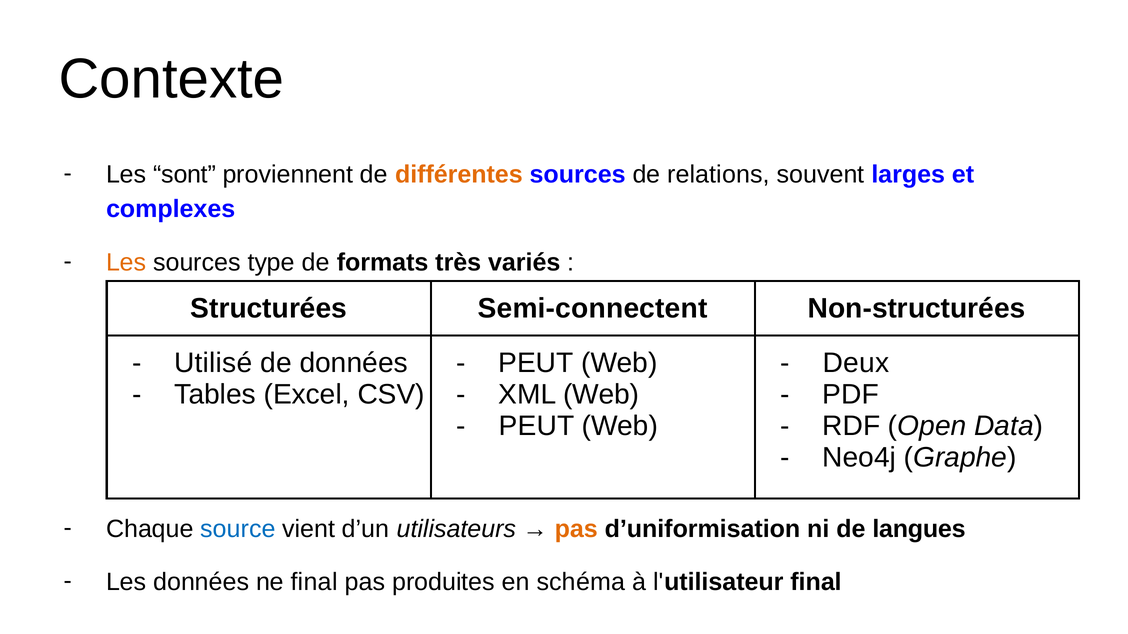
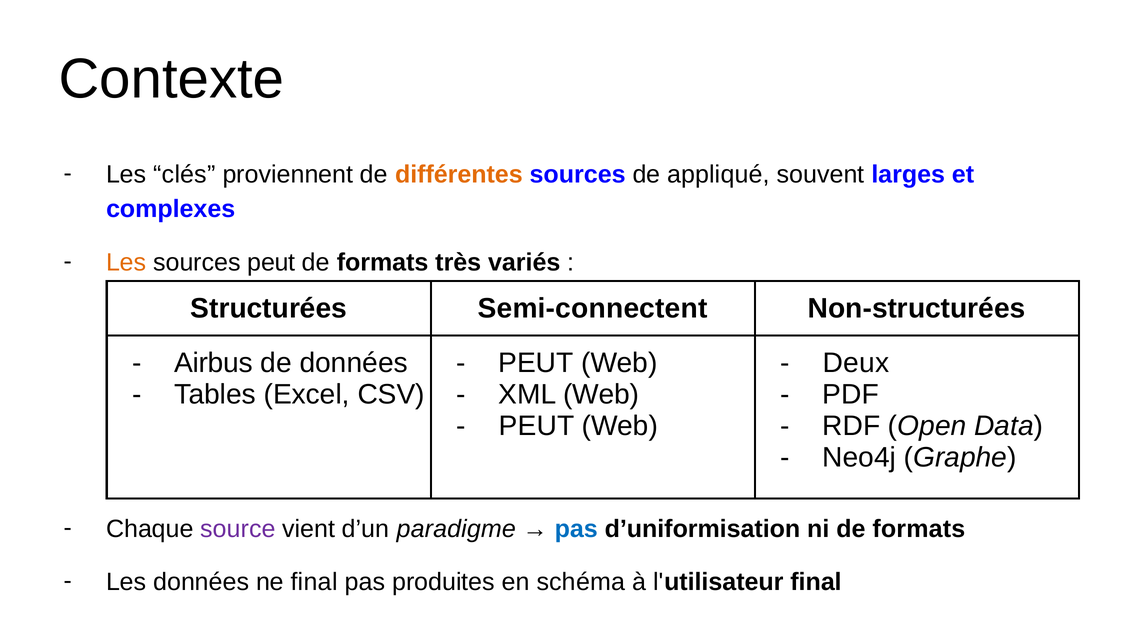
sont: sont -> clés (184, 175)
relations: relations -> appliqué (718, 175)
sources type: type -> peut (271, 263)
Utilisé: Utilisé -> Airbus (214, 363)
source colour: blue -> purple (238, 529)
utilisateurs: utilisateurs -> paradigme (456, 529)
pas colour: orange -> blue (576, 529)
ni de langues: langues -> formats (919, 529)
